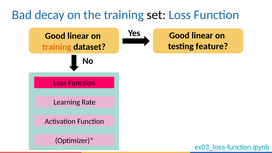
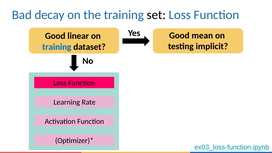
Yes Good linear: linear -> mean (202, 36)
feature: feature -> implicit (212, 46)
training colour: orange -> blue (57, 47)
